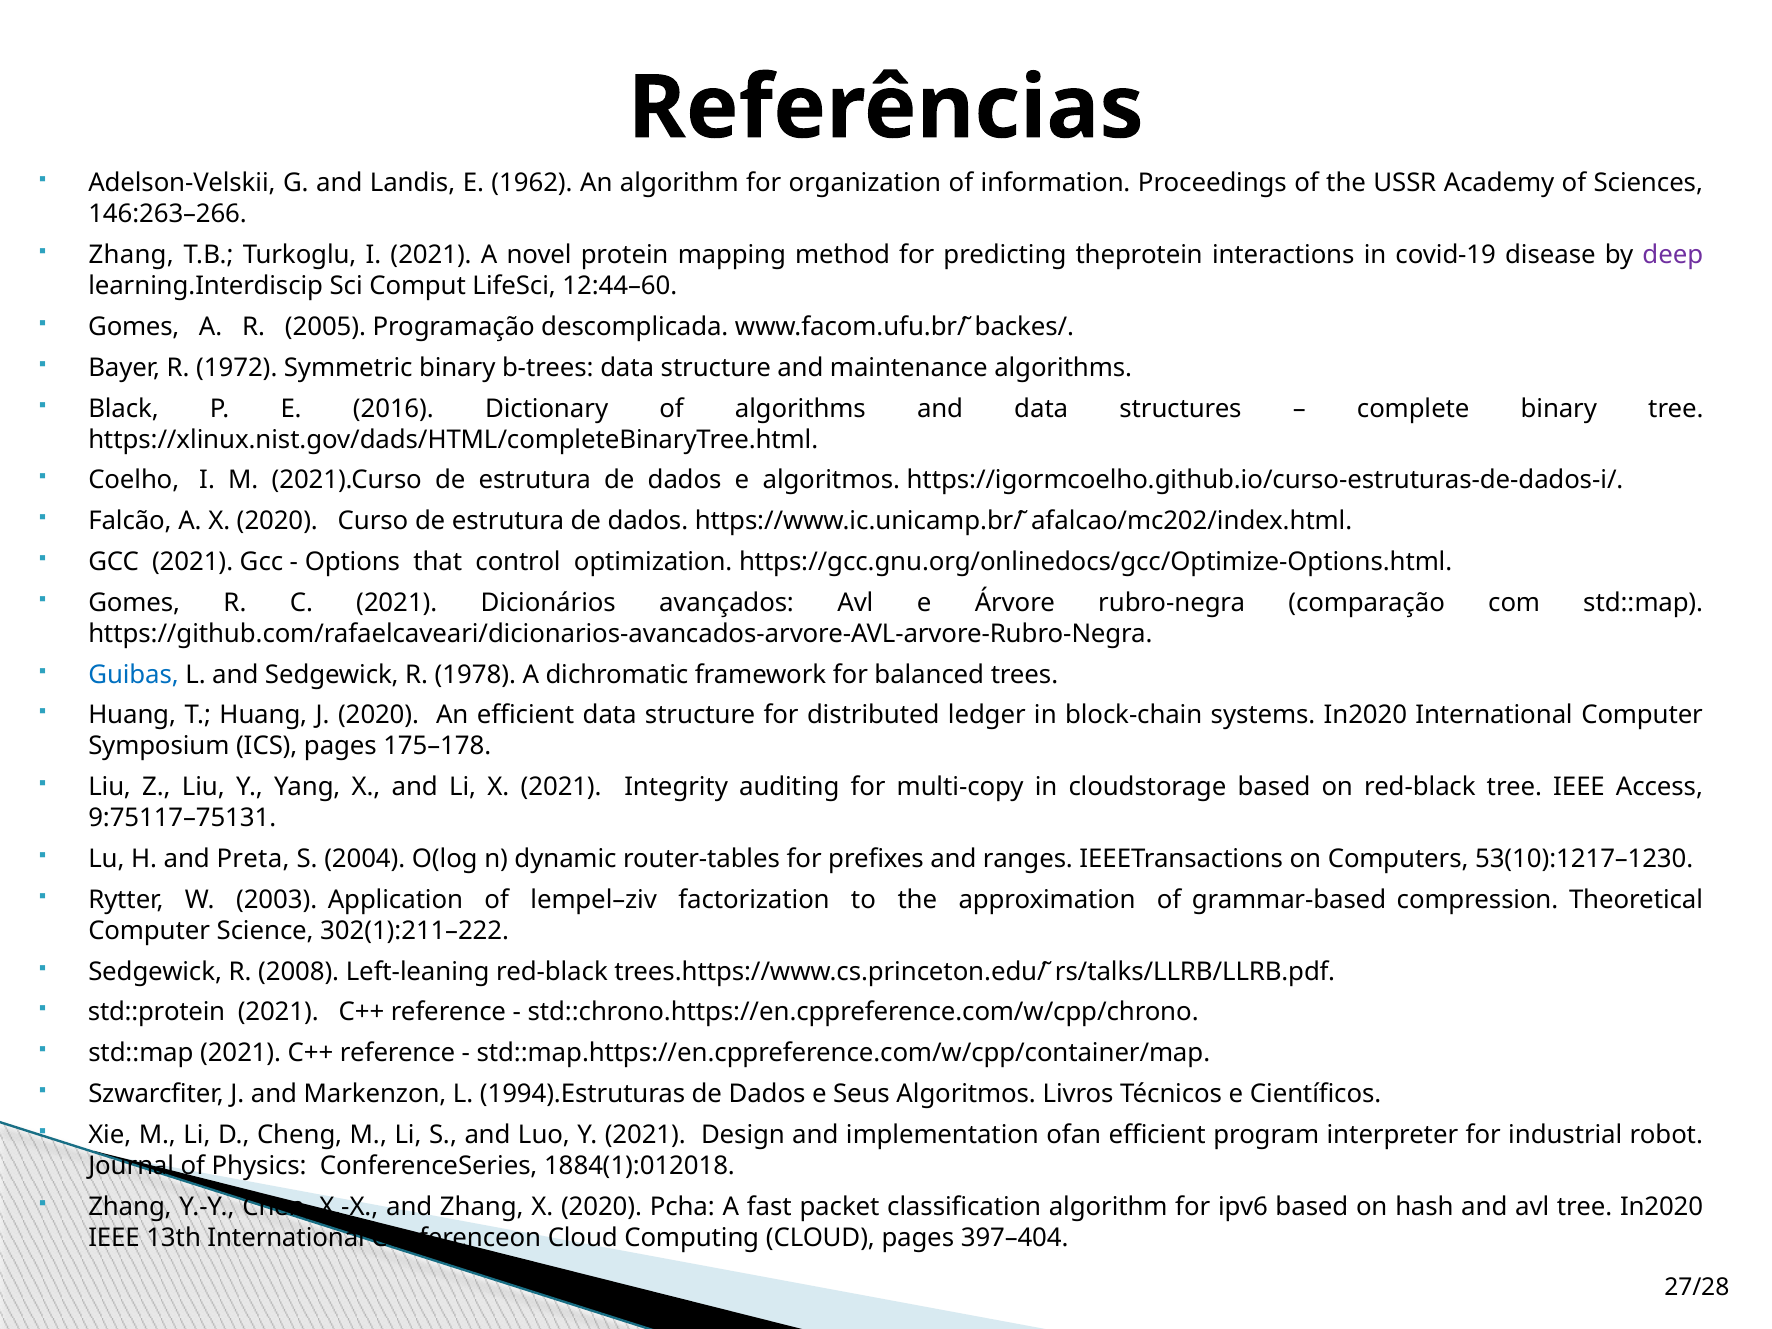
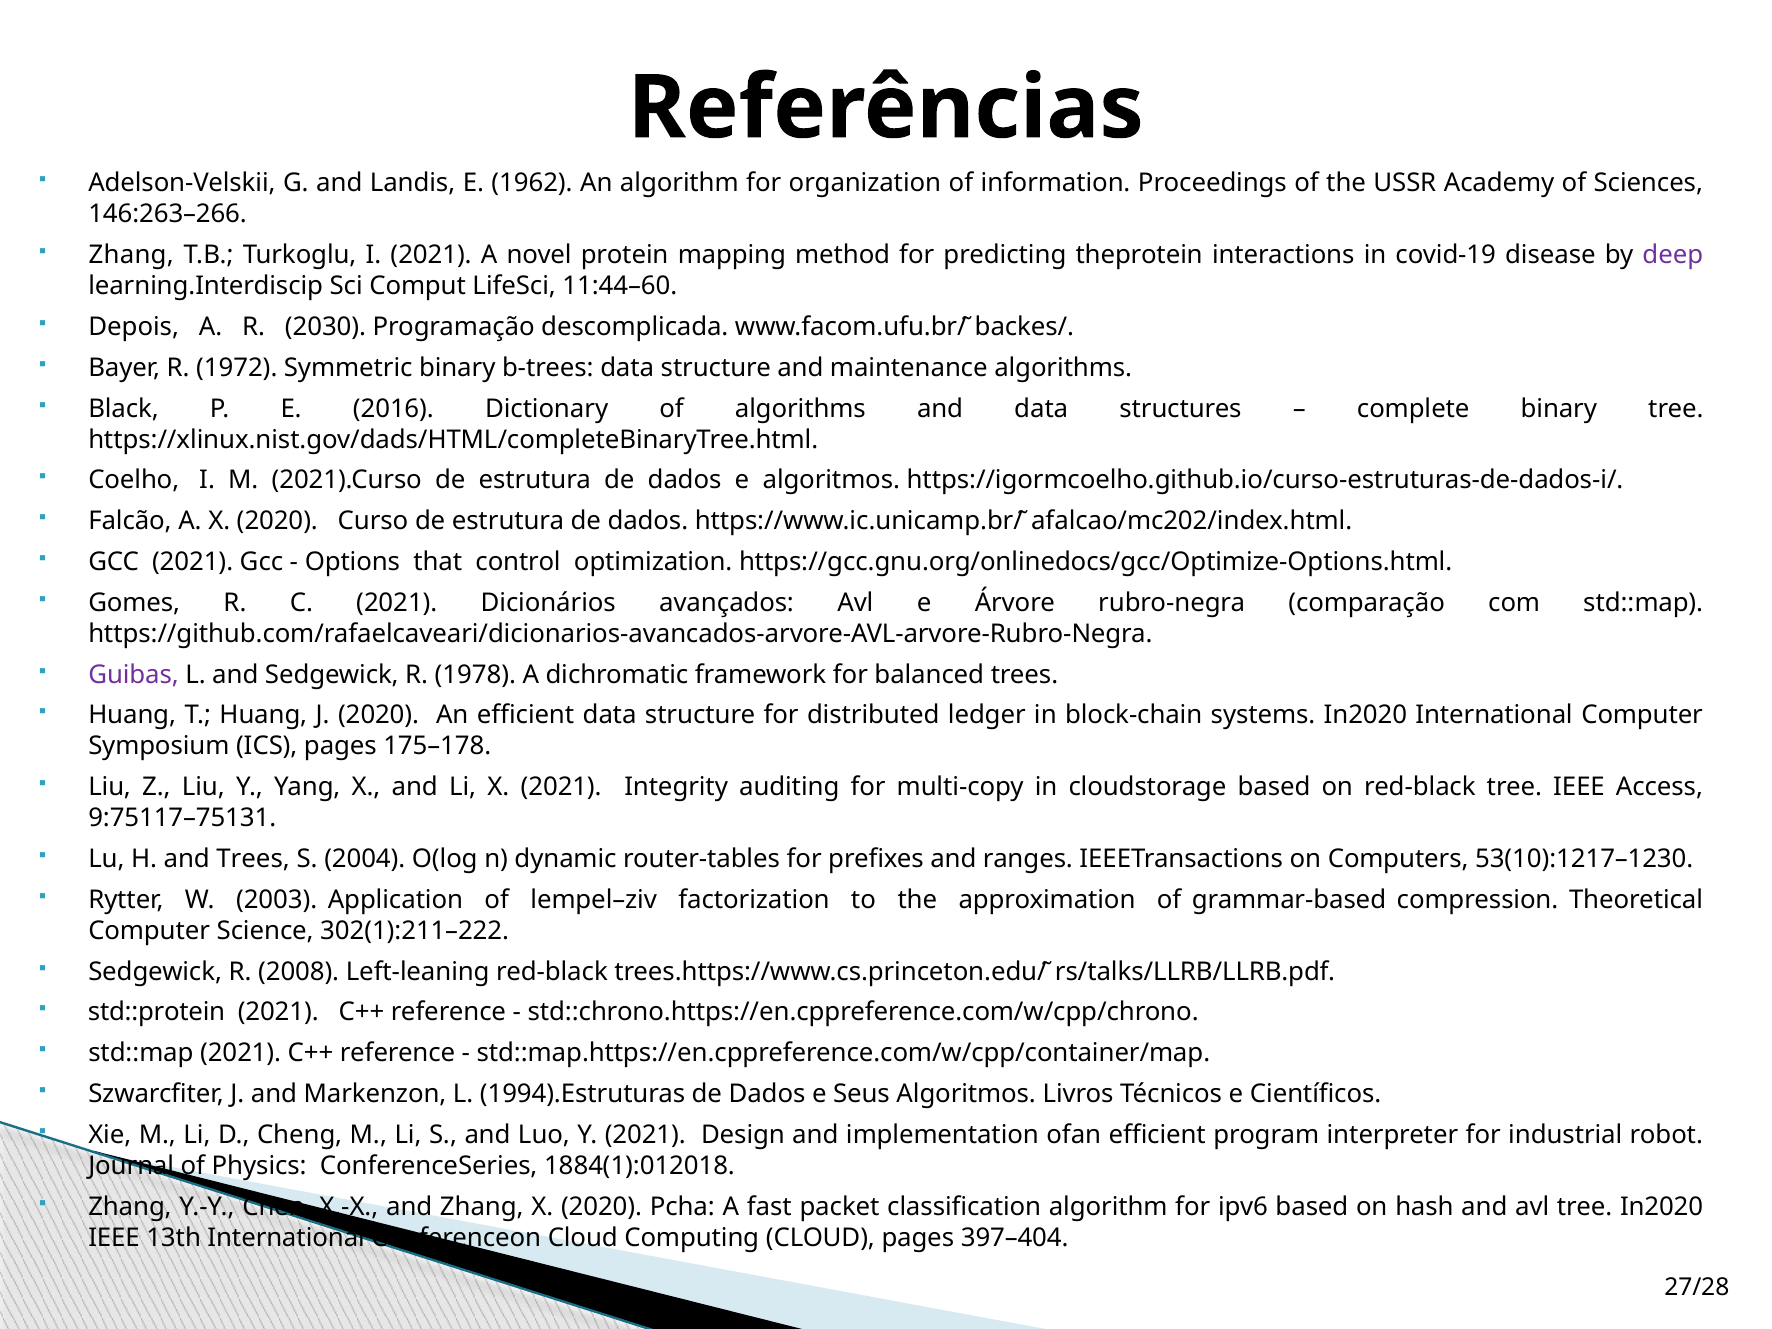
12:44–60: 12:44–60 -> 11:44–60 (620, 286)
Gomes: Gomes -> Depois (134, 327)
2005: 2005 -> 2030 (325, 327)
Guibas colour: blue -> purple (134, 675)
and Preta: Preta -> Trees (253, 859)
